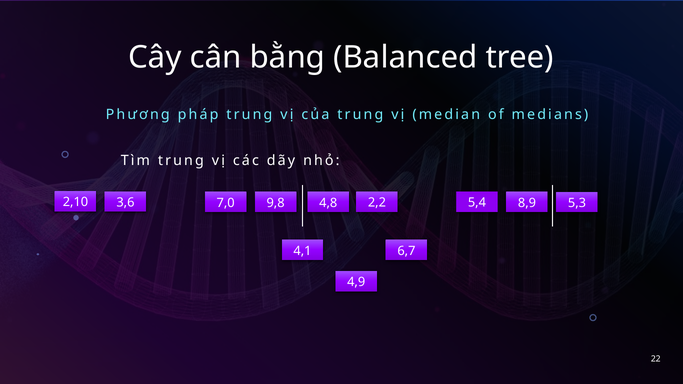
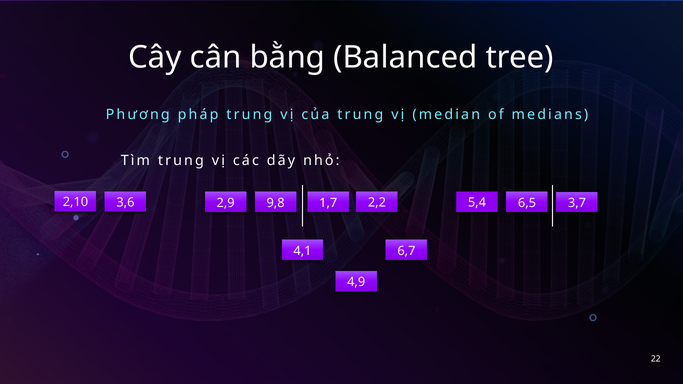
4,8: 4,8 -> 1,7 (328, 203)
8,9: 8,9 -> 6,5 (527, 203)
5,3: 5,3 -> 3,7 (577, 203)
7,0: 7,0 -> 2,9 (226, 203)
